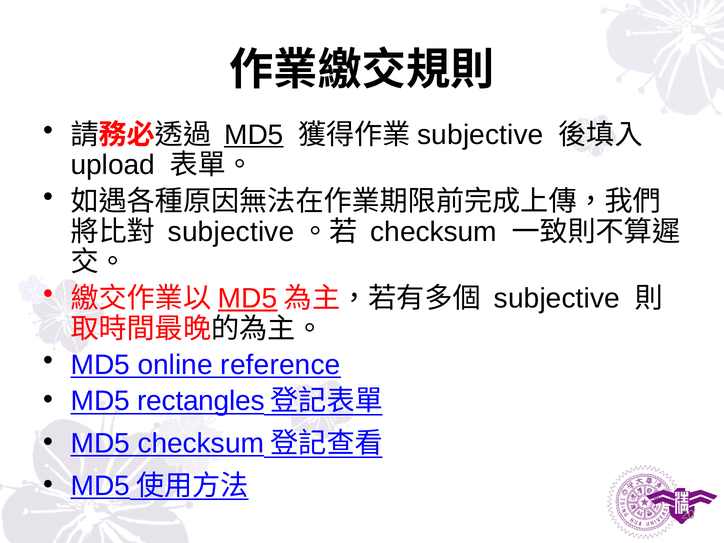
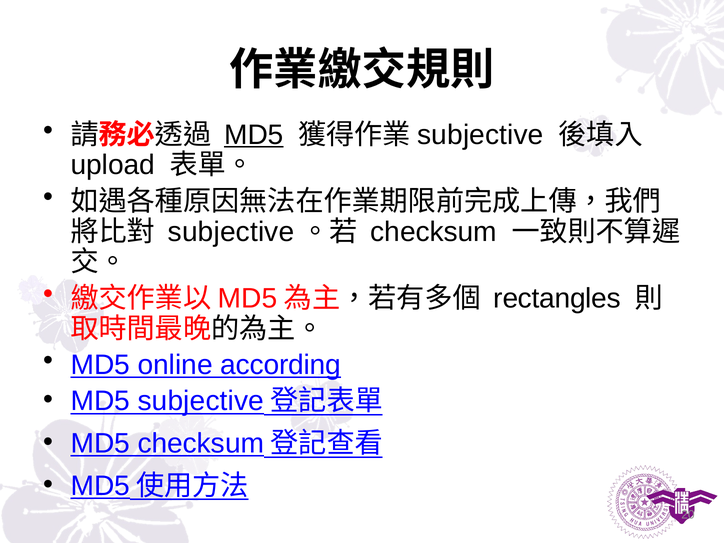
MD5 underline: present -> none (248, 298)
subjective: subjective -> rectangles (557, 298)
reference: reference -> according (281, 365)
MD5 rectangles: rectangles -> subjective (201, 401)
